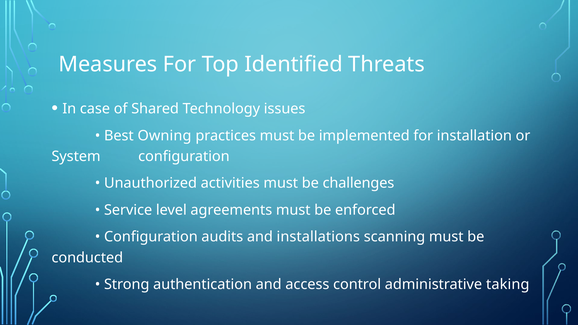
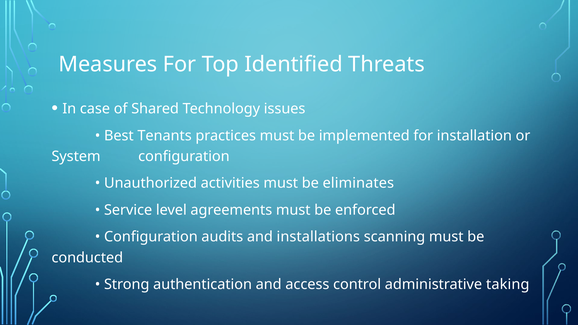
Owning: Owning -> Tenants (165, 136)
challenges: challenges -> eliminates (358, 183)
